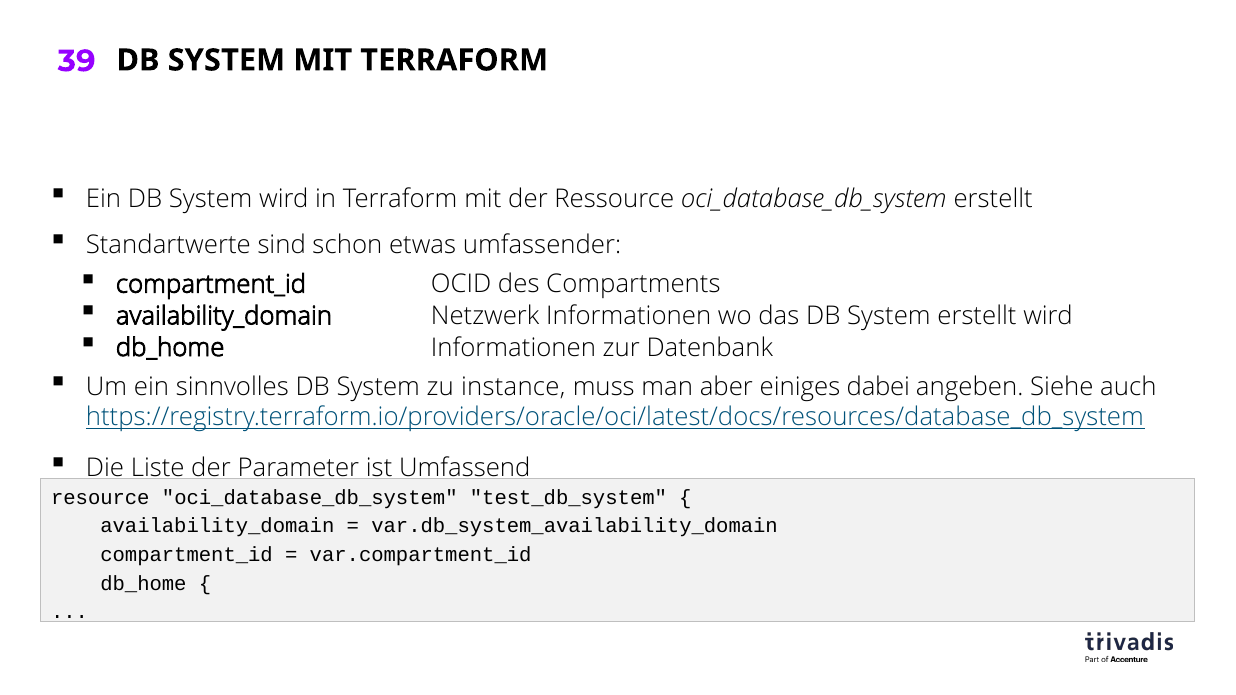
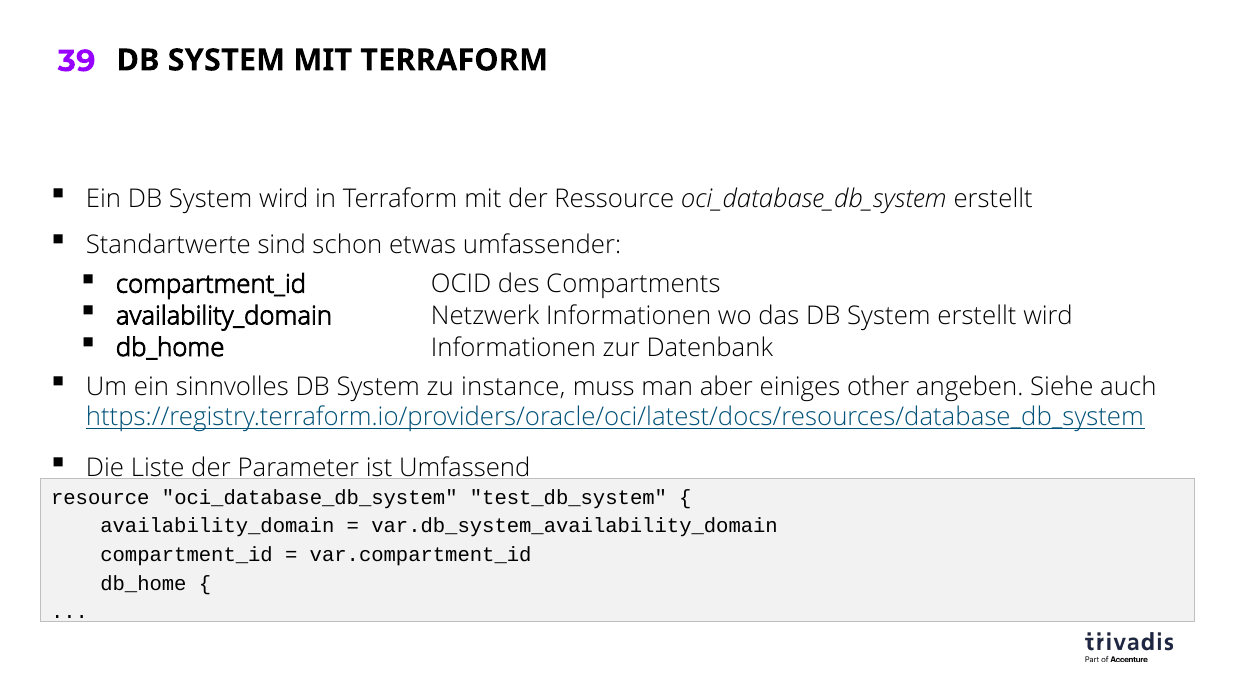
dabei: dabei -> other (878, 387)
